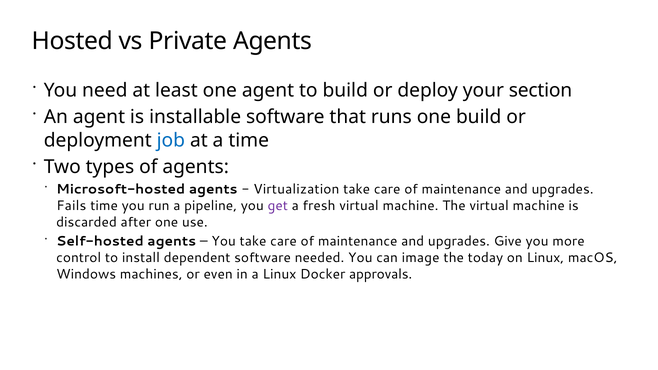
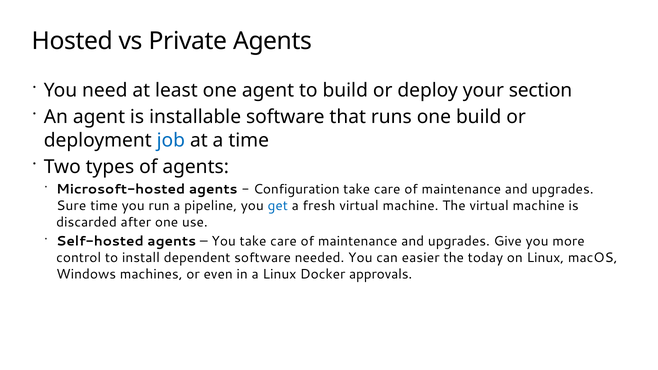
Virtualization: Virtualization -> Configuration (296, 189)
Fails: Fails -> Sure (71, 206)
get colour: purple -> blue (278, 206)
image: image -> easier (421, 258)
